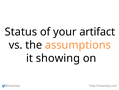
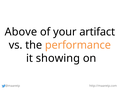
Status: Status -> Above (21, 32)
assumptions: assumptions -> performance (78, 45)
